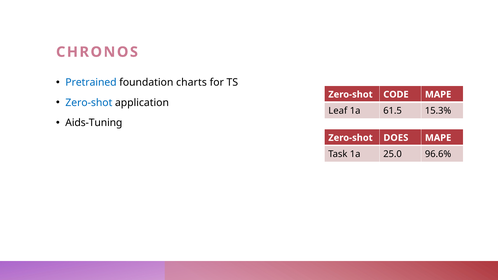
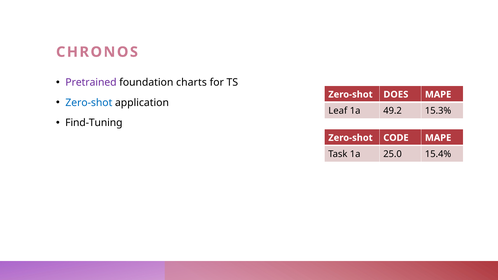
Pretrained colour: blue -> purple (91, 83)
CODE: CODE -> DOES (396, 94)
61.5: 61.5 -> 49.2 (393, 111)
Aids-Tuning: Aids-Tuning -> Find-Tuning (94, 123)
DOES: DOES -> CODE (396, 138)
96.6%: 96.6% -> 15.4% (438, 154)
